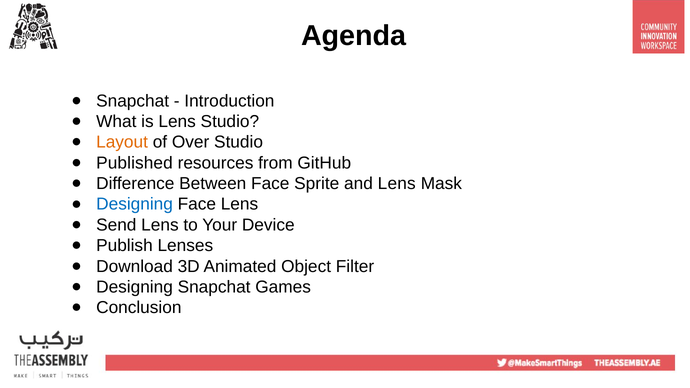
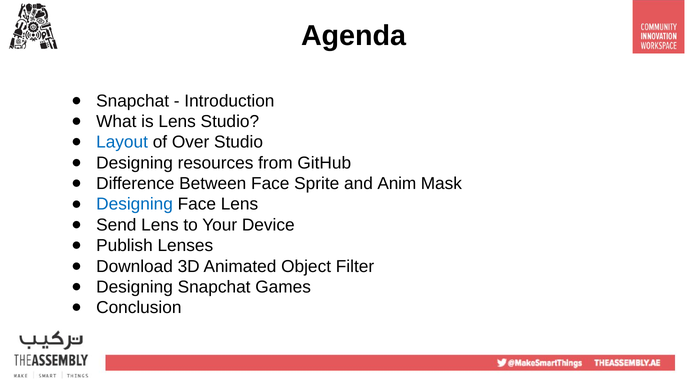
Layout colour: orange -> blue (122, 142)
Published: Published -> Designing (135, 163)
and Lens: Lens -> Anim (397, 184)
